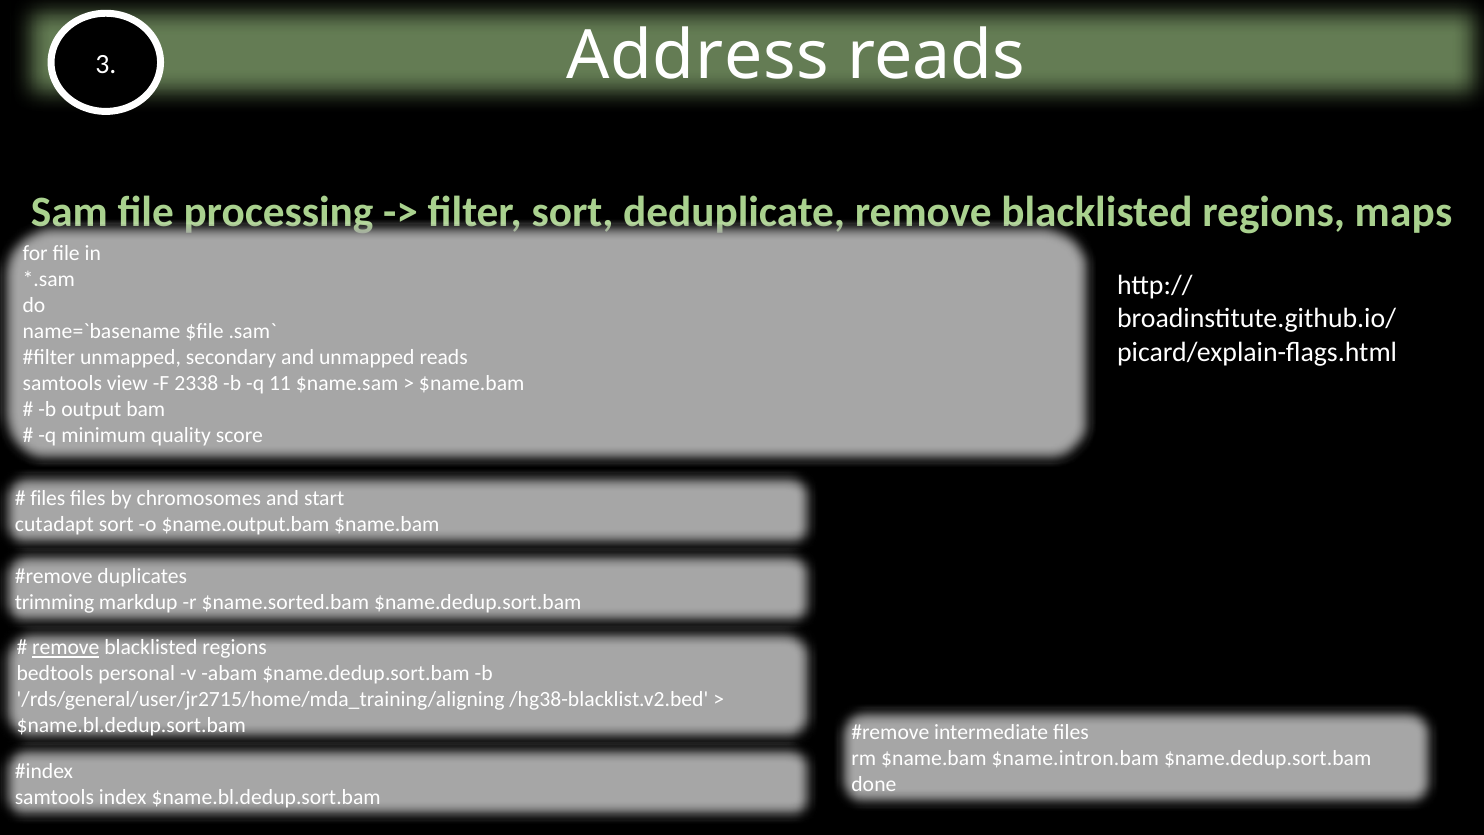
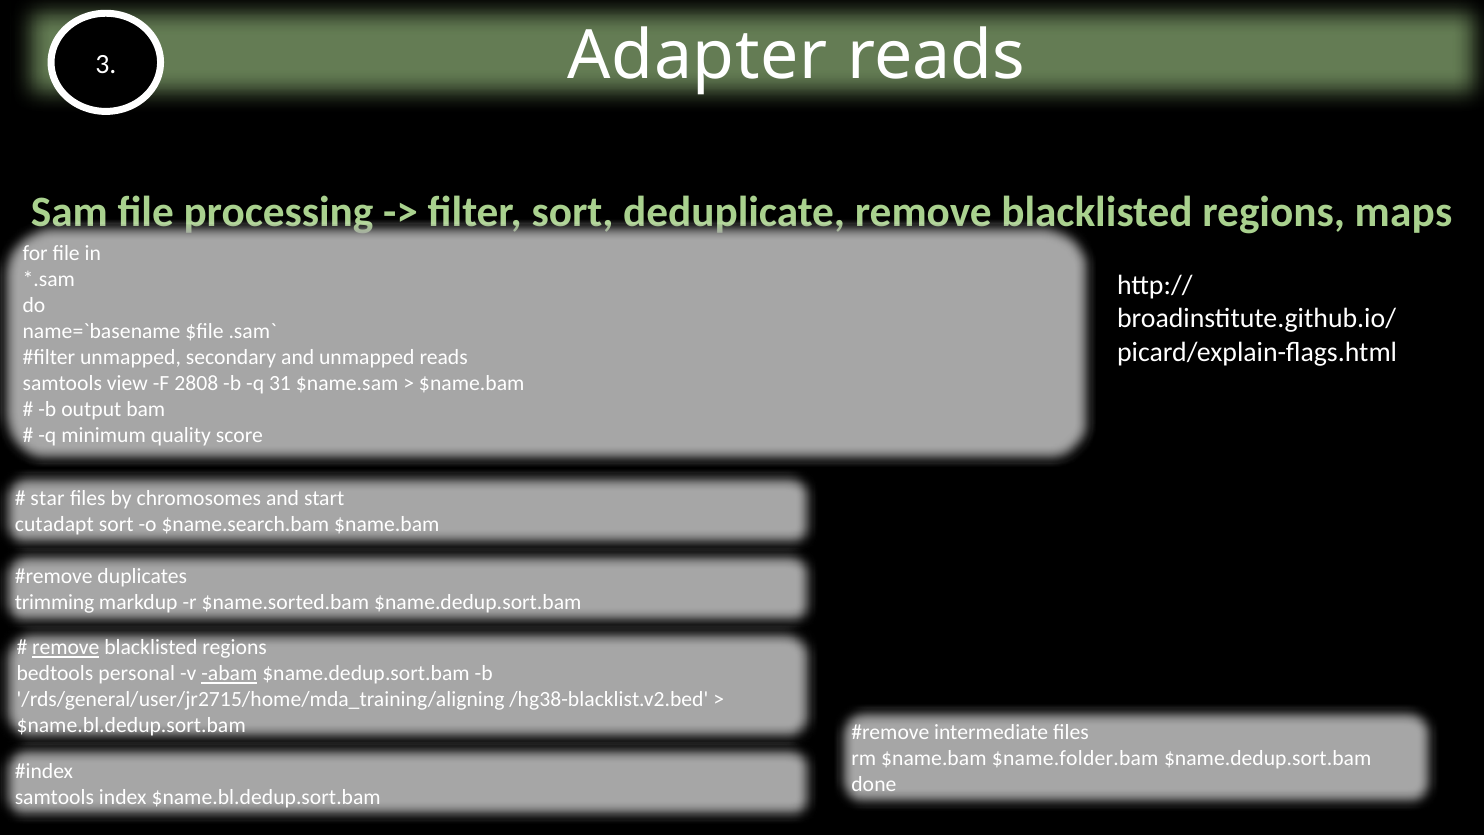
Address: Address -> Adapter (698, 56)
2338: 2338 -> 2808 (196, 384)
11: 11 -> 31 (280, 384)
files: files -> star (48, 498)
$name.output.bam: $name.output.bam -> $name.search.bam (245, 524)
abam underline: none -> present (229, 674)
$name.intron.bam: $name.intron.bam -> $name.folder.bam (1075, 758)
